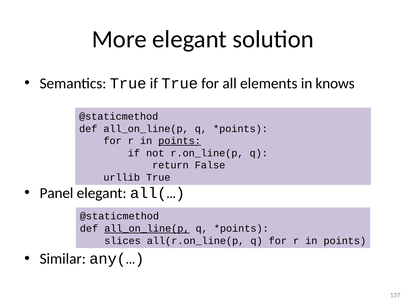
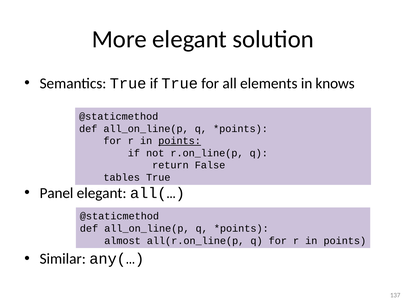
urllib: urllib -> tables (122, 177)
all_on_line(p underline: present -> none (147, 228)
slices: slices -> almost (123, 240)
